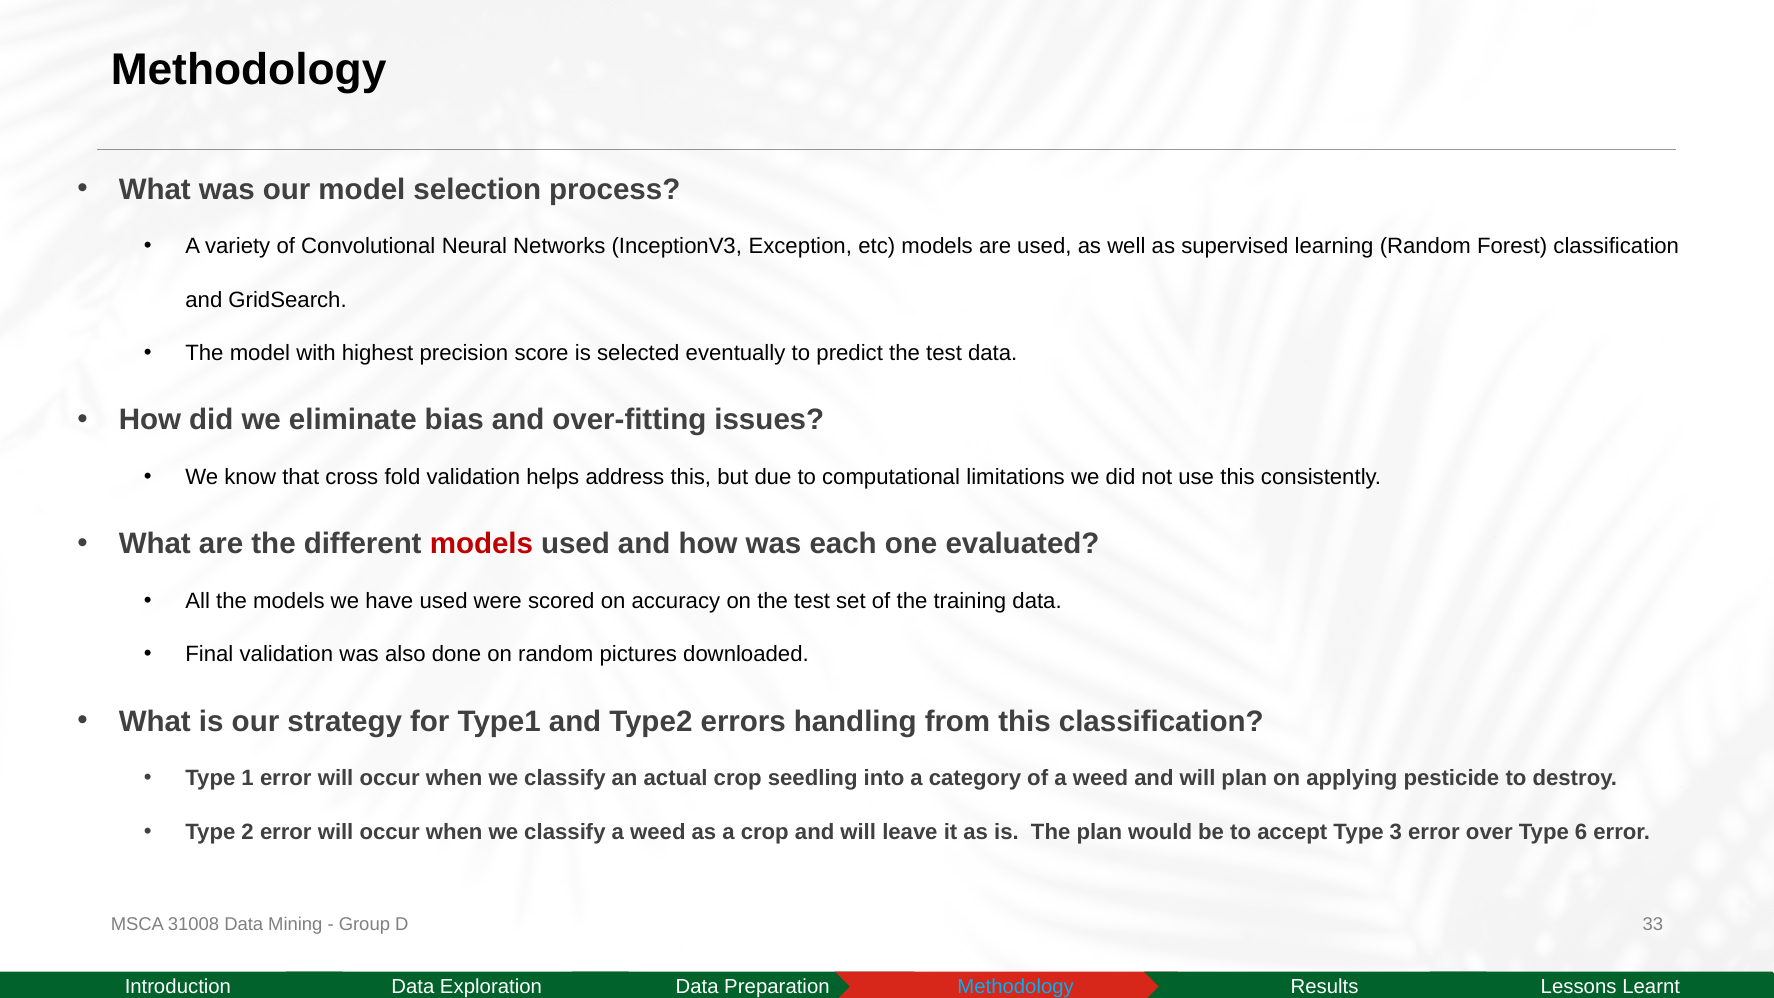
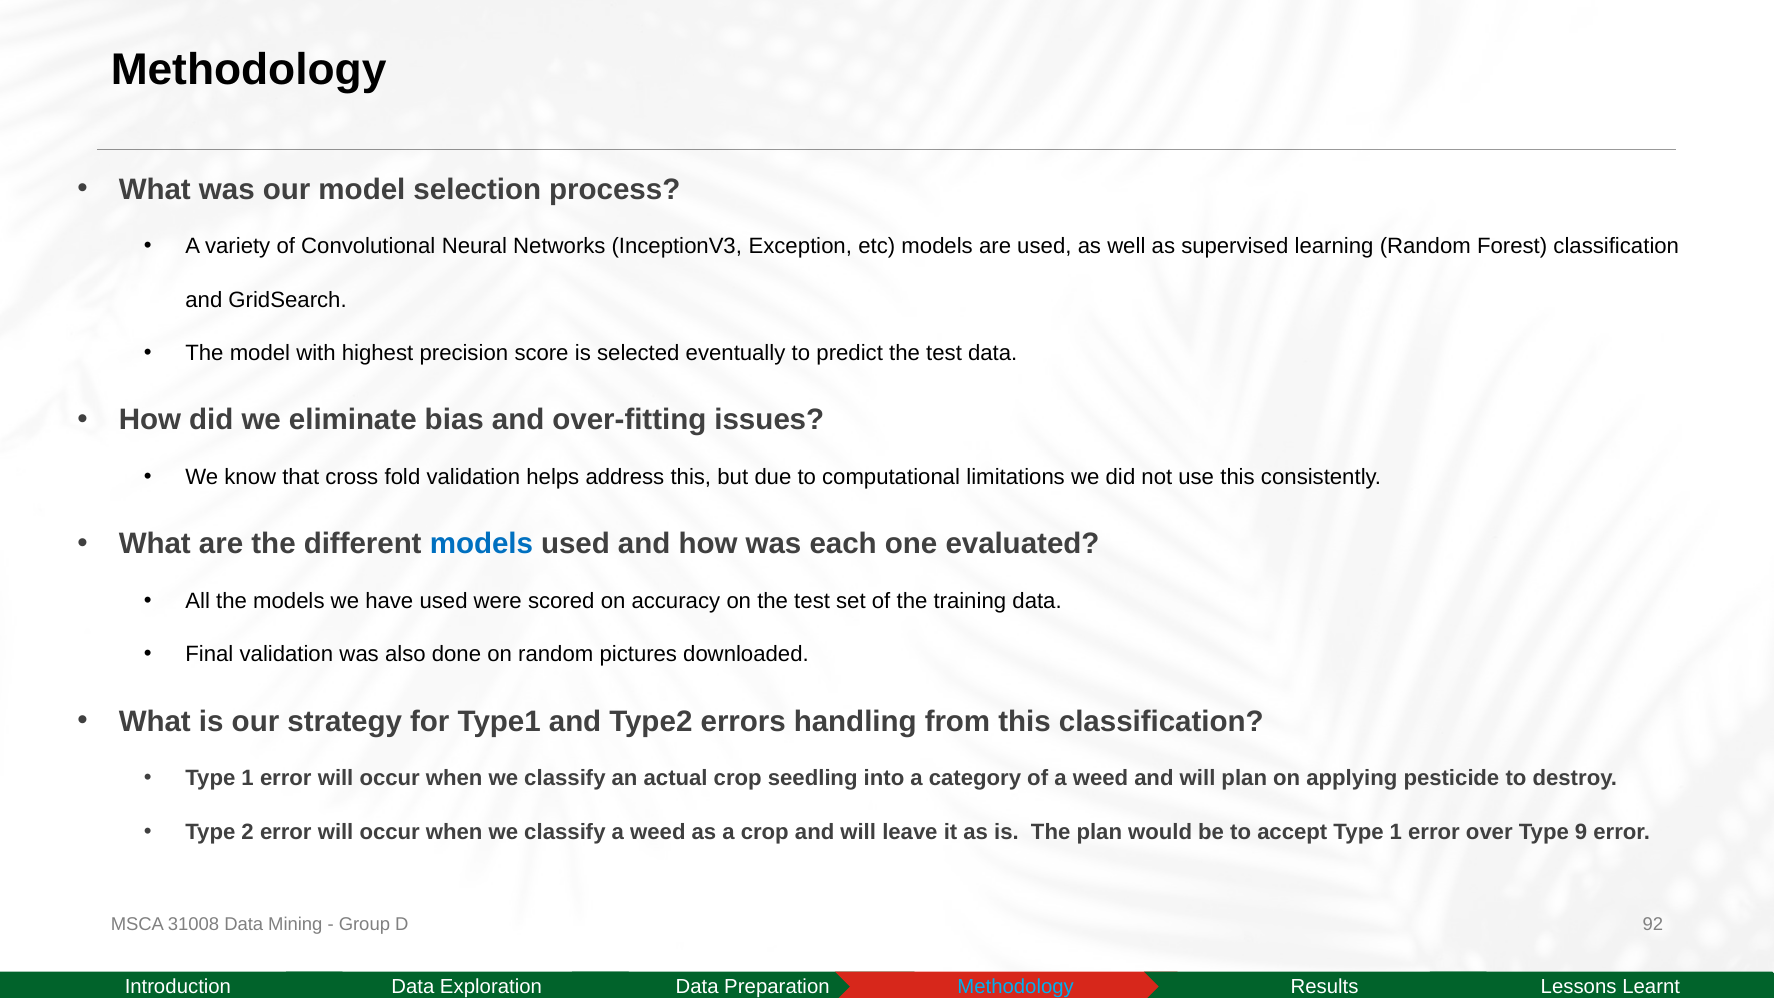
models colour: red -> blue (481, 544)
accept Type 3: 3 -> 1 (1396, 832)
6: 6 -> 9 (1581, 832)
33: 33 -> 92 (1653, 924)
